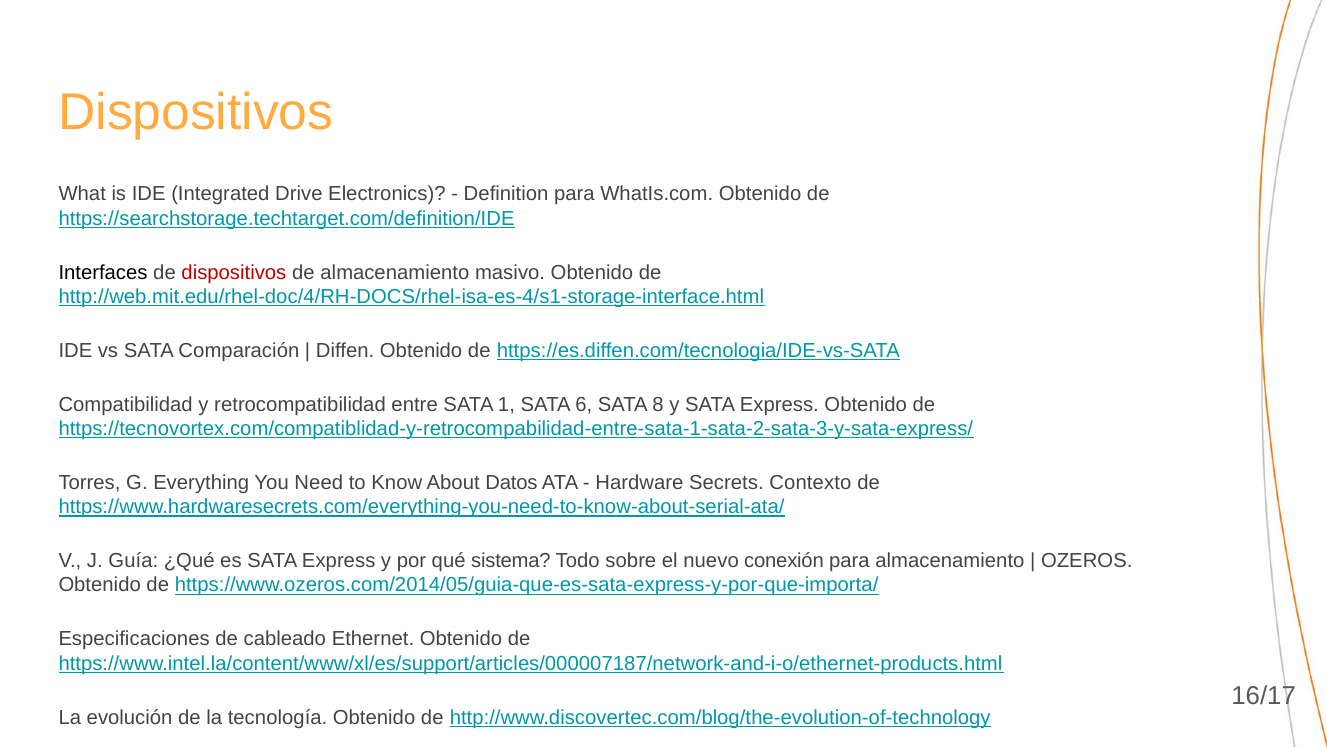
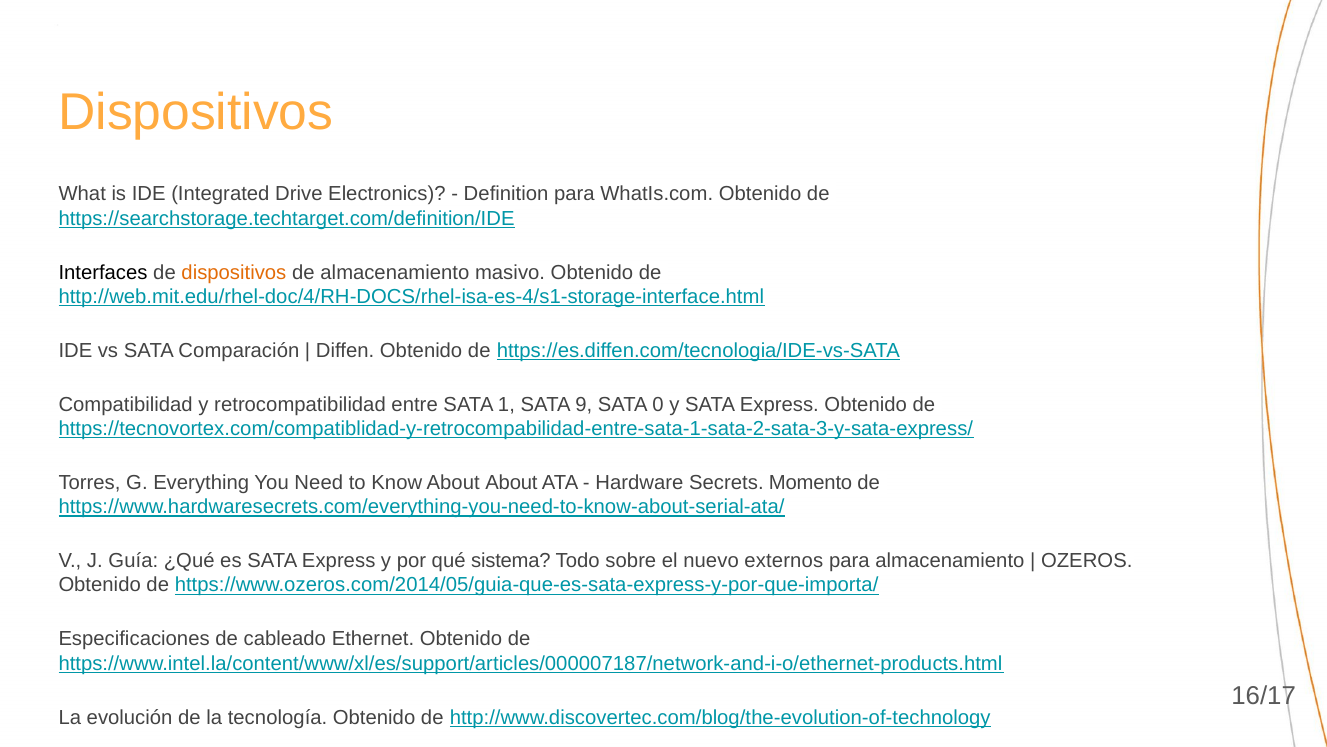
dispositivos colour: red -> orange (234, 272)
6: 6 -> 9 (584, 404)
8: 8 -> 0 (658, 404)
About Datos: Datos -> About (511, 482)
Contexto: Contexto -> Momento (811, 482)
conexión: conexión -> externos (784, 561)
